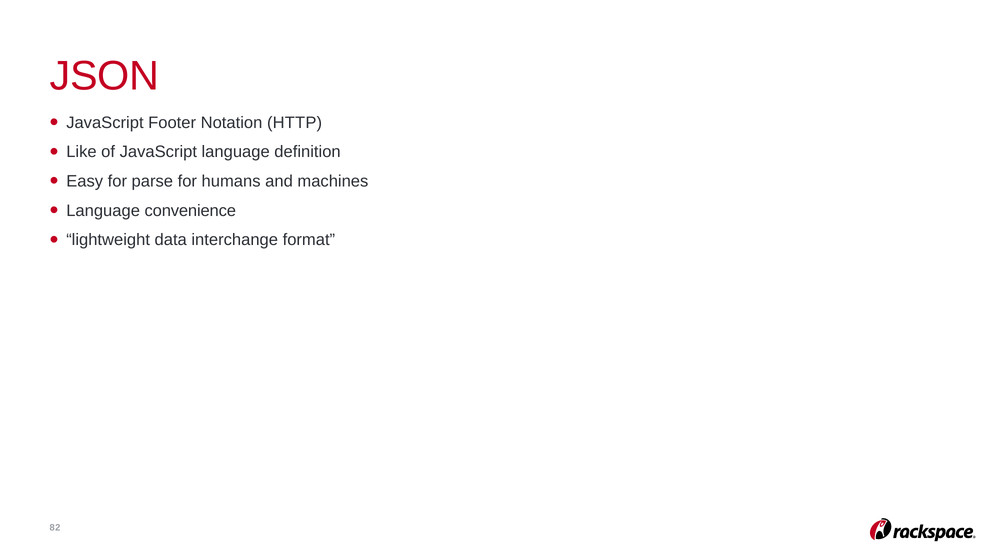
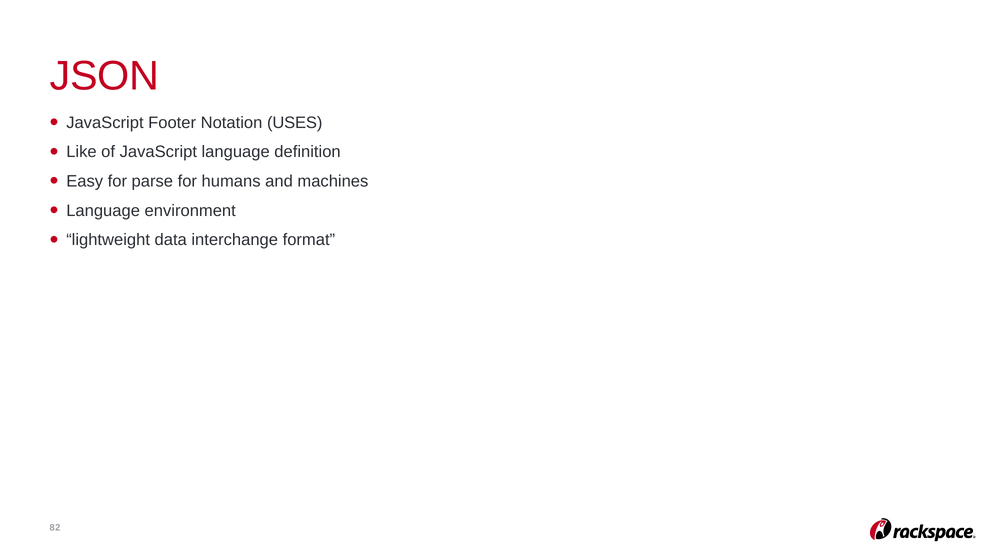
HTTP: HTTP -> USES (295, 123)
convenience: convenience -> environment (190, 211)
